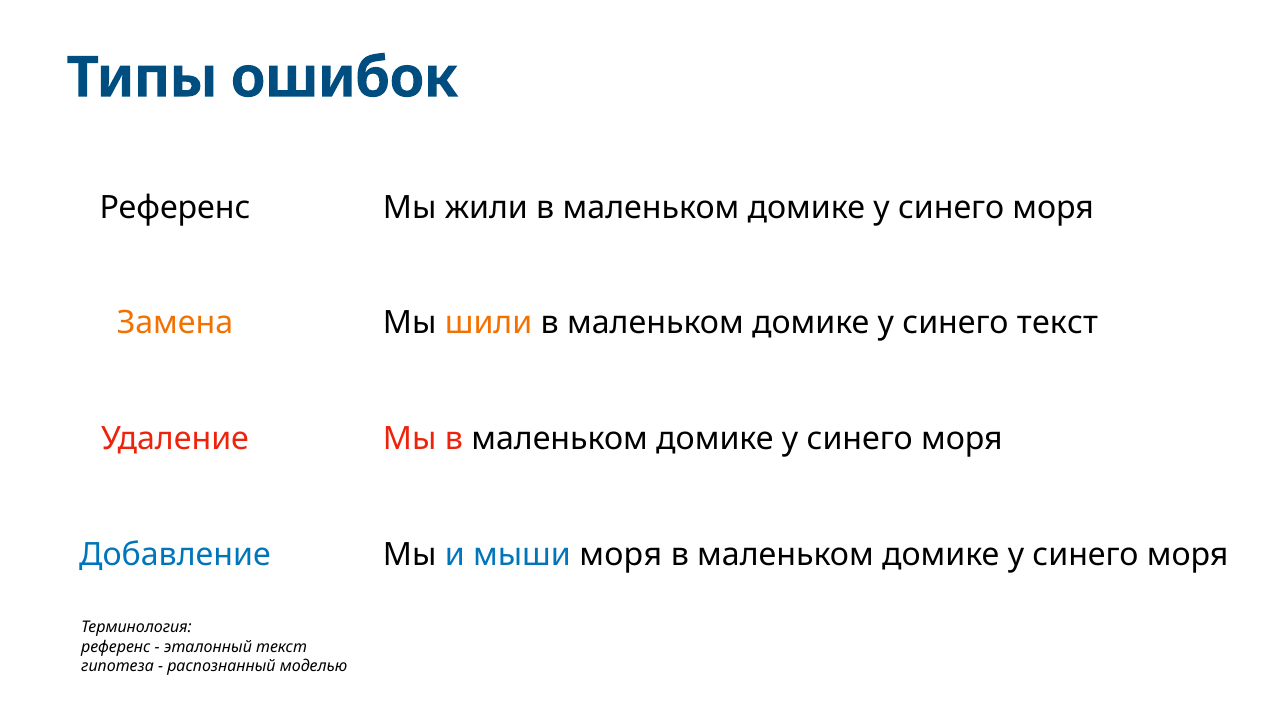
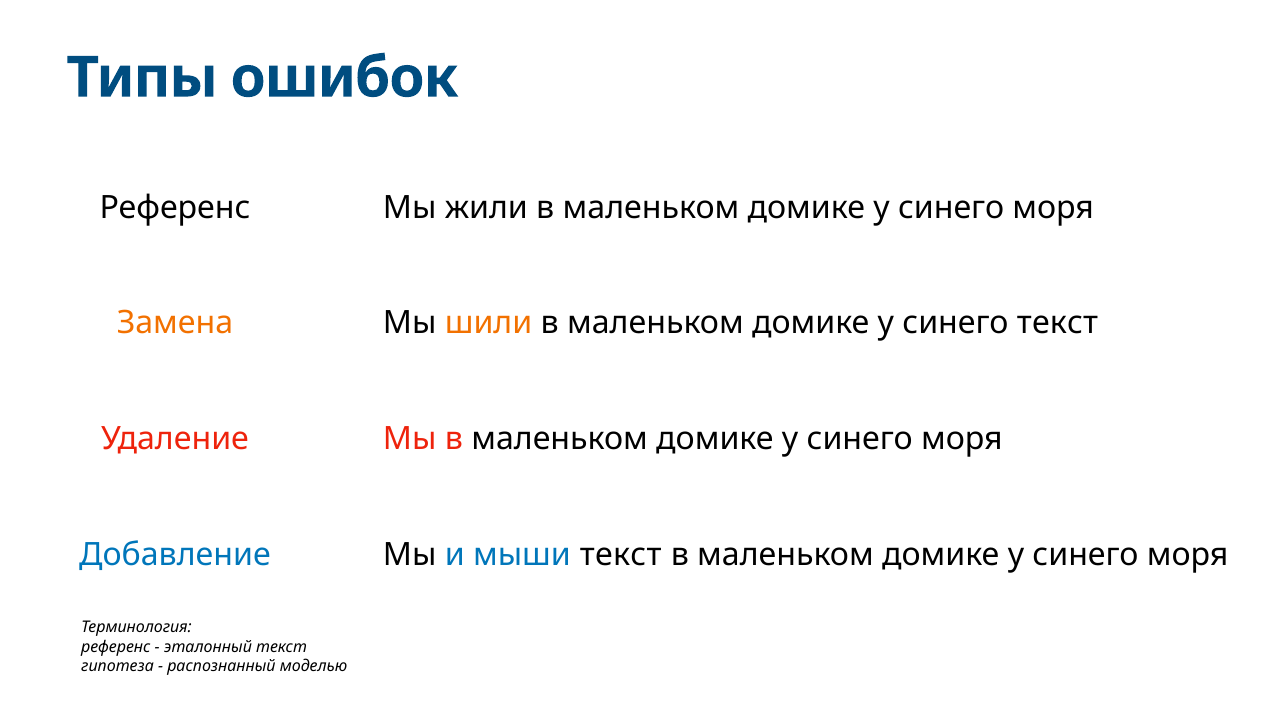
мыши моря: моря -> текст (621, 555)
